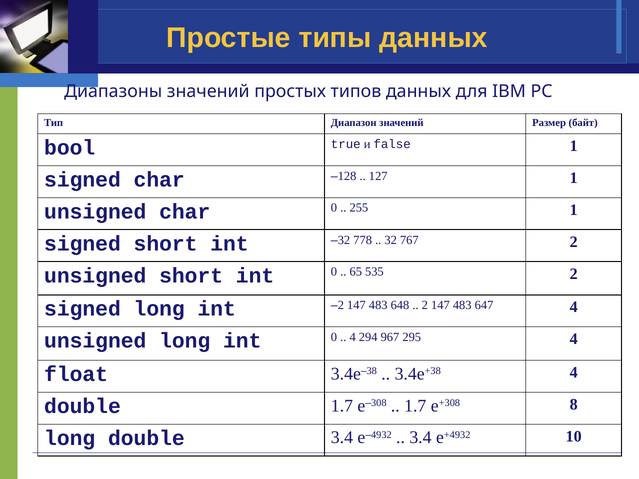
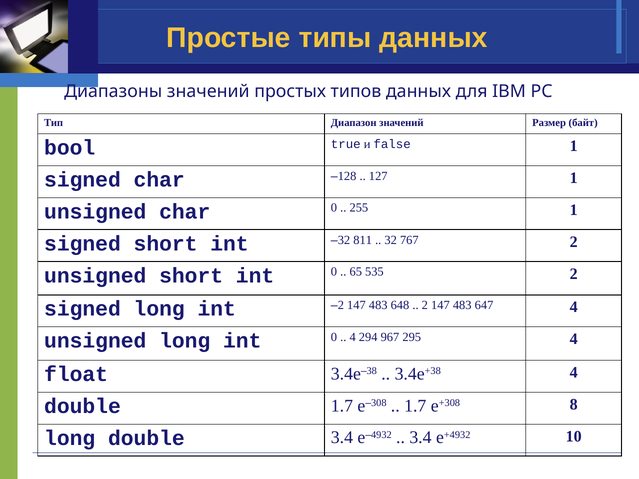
778: 778 -> 811 (363, 240)
